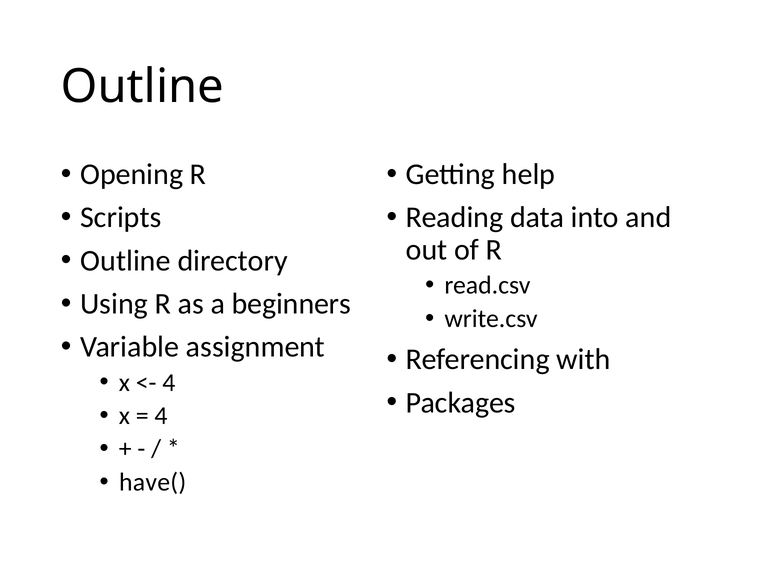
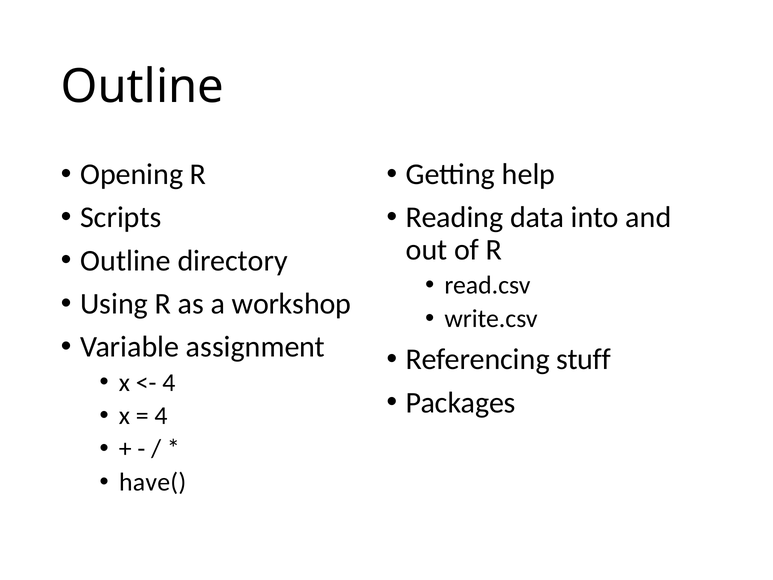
beginners: beginners -> workshop (291, 304)
with: with -> stuff (584, 359)
